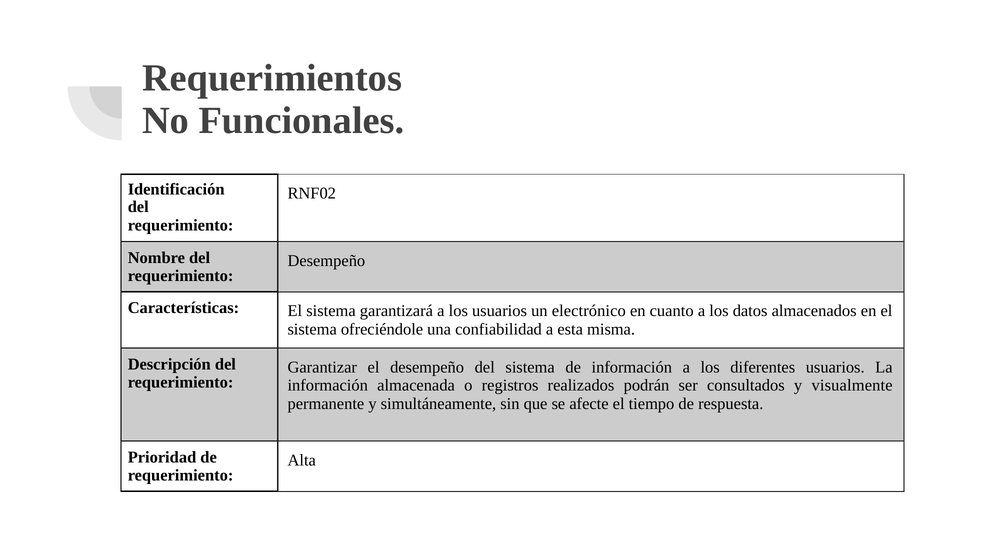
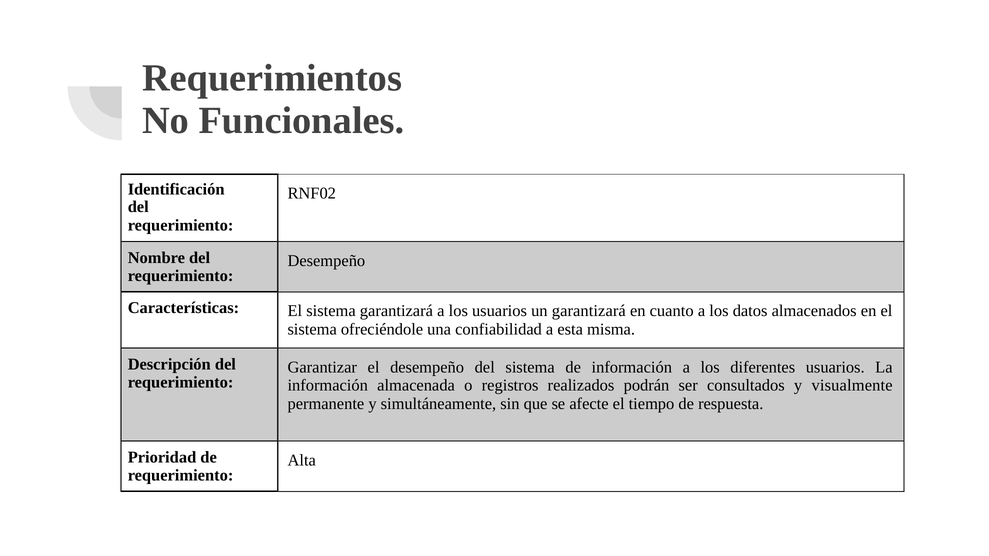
un electrónico: electrónico -> garantizará (589, 311)
